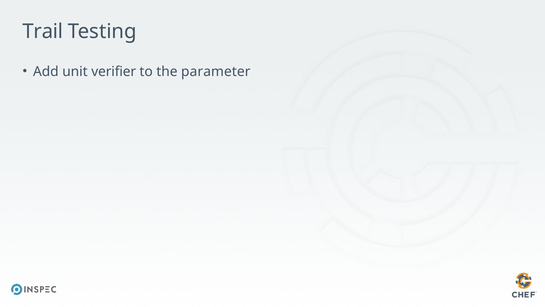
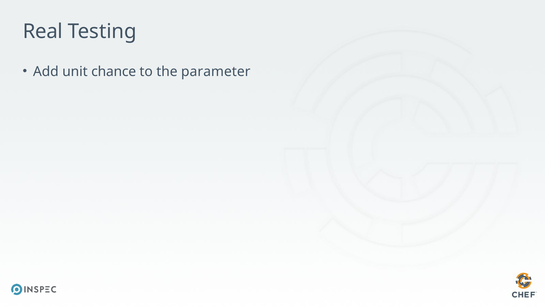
Trail: Trail -> Real (43, 31)
verifier: verifier -> chance (114, 71)
